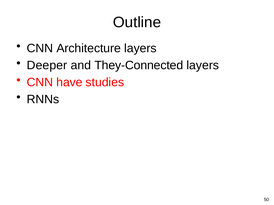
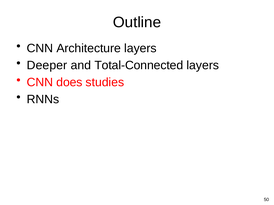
They-Connected: They-Connected -> Total-Connected (139, 65)
have: have -> does (69, 82)
